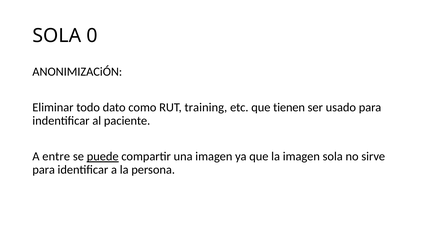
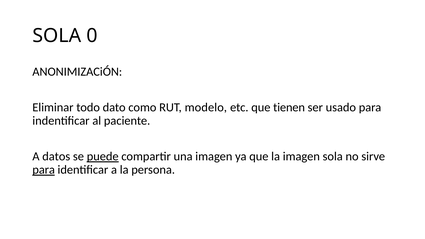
training: training -> modelo (206, 107)
entre: entre -> datos (56, 157)
para underline: none -> present (44, 170)
